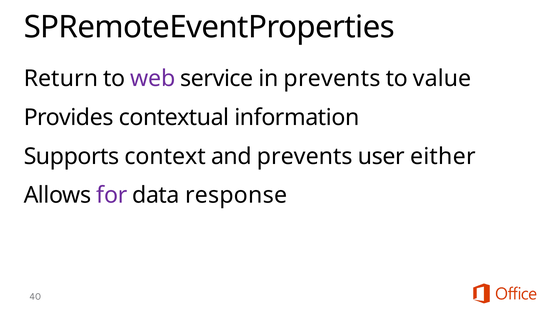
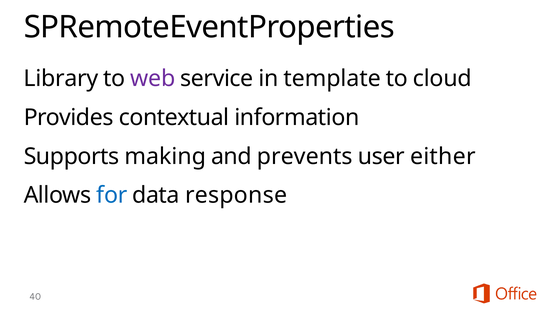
Return: Return -> Library (61, 78)
in prevents: prevents -> template (332, 78)
value: value -> cloud (442, 78)
context: context -> making (165, 156)
for colour: purple -> blue (112, 195)
